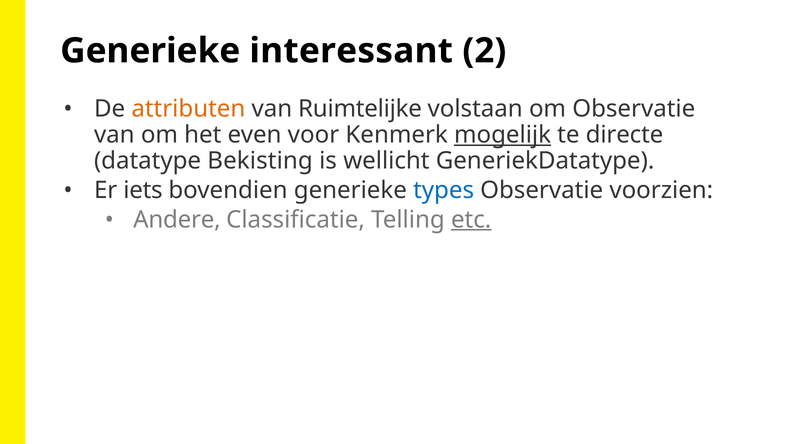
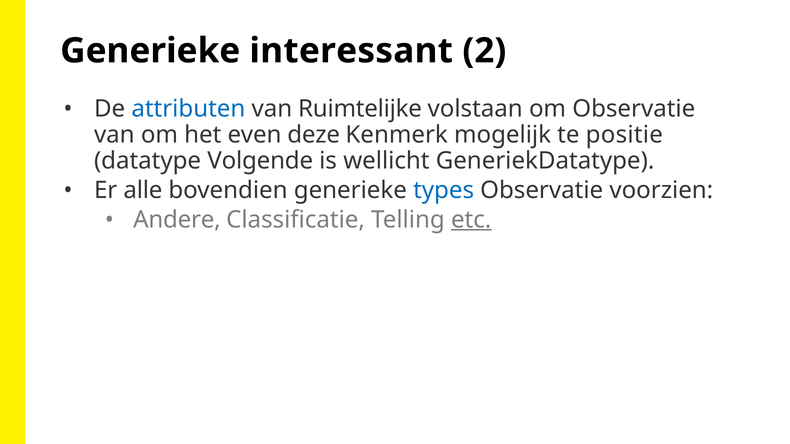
attributen colour: orange -> blue (188, 109)
voor: voor -> deze (314, 135)
mogelijk underline: present -> none (503, 135)
directe: directe -> positie (624, 135)
Bekisting: Bekisting -> Volgende (260, 161)
iets: iets -> alle (143, 190)
